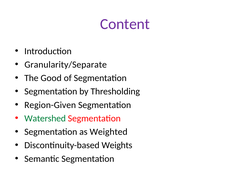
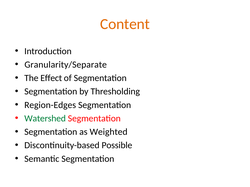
Content colour: purple -> orange (125, 24)
Good: Good -> Effect (51, 78)
Region-Given: Region-Given -> Region-Edges (50, 105)
Weights: Weights -> Possible (117, 146)
